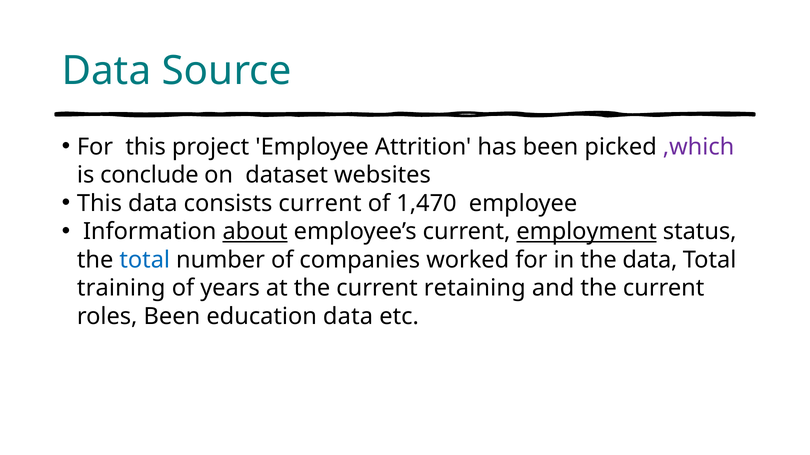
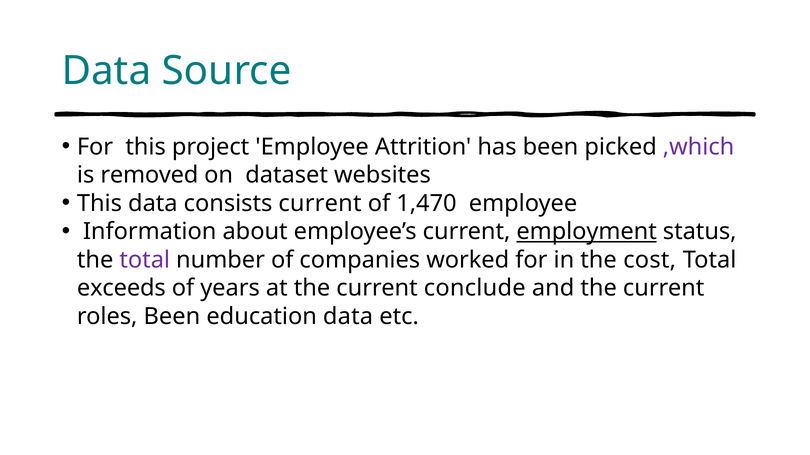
conclude: conclude -> removed (149, 175)
about underline: present -> none (255, 232)
total colour: blue -> purple (145, 260)
the data: data -> cost (650, 260)
training: training -> exceeds (121, 288)
retaining: retaining -> conclude (475, 288)
